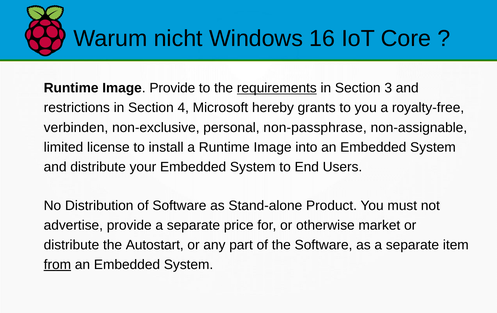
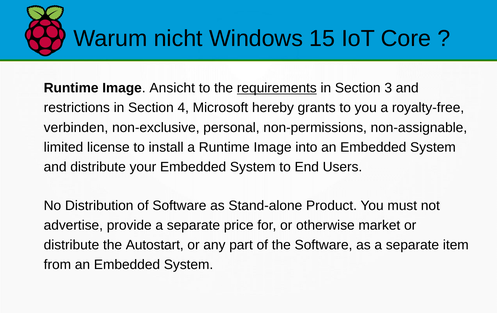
16: 16 -> 15 (322, 38)
Image Provide: Provide -> Ansicht (172, 88)
non-passphrase: non-passphrase -> non-permissions (315, 128)
from underline: present -> none (57, 265)
